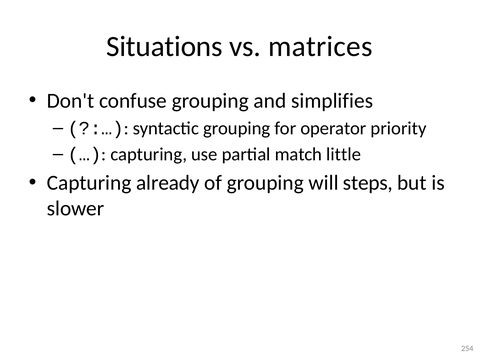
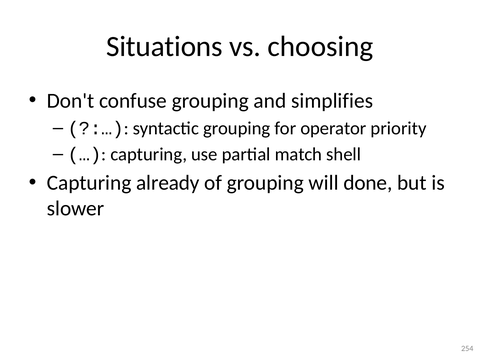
matrices: matrices -> choosing (321, 46)
little: little -> shell (344, 154)
steps: steps -> done (368, 183)
